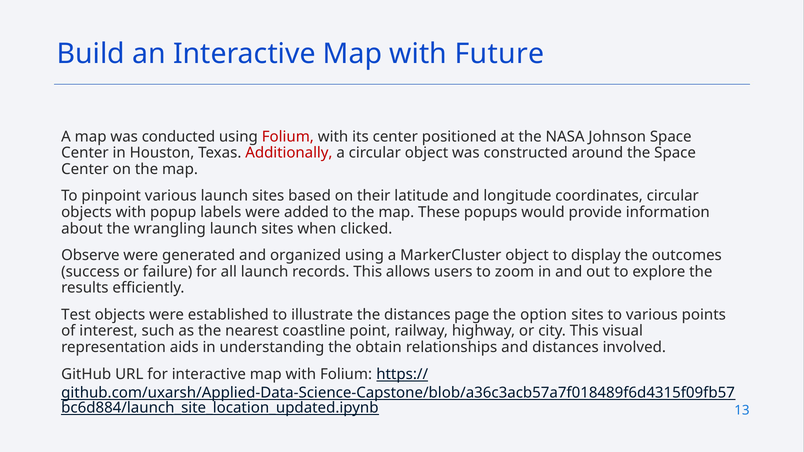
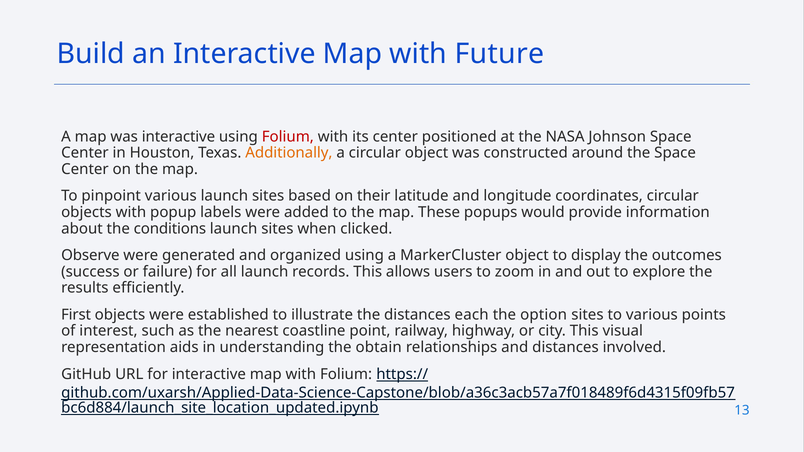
was conducted: conducted -> interactive (179, 137)
Additionally colour: red -> orange (289, 153)
wrangling: wrangling -> conditions (170, 229)
Test: Test -> First (76, 315)
page: page -> each (472, 315)
